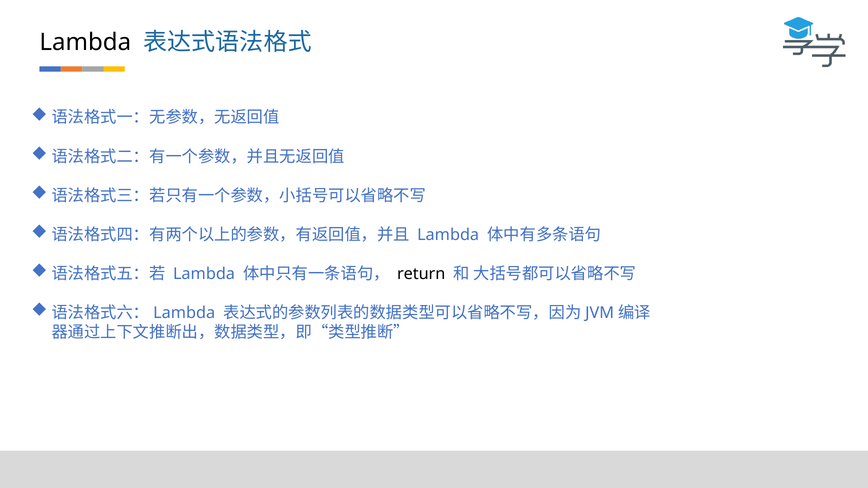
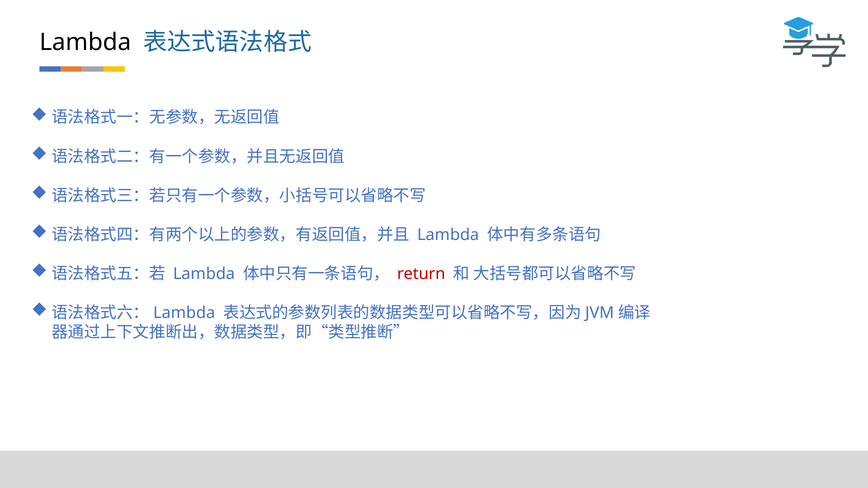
return colour: black -> red (421, 274)
